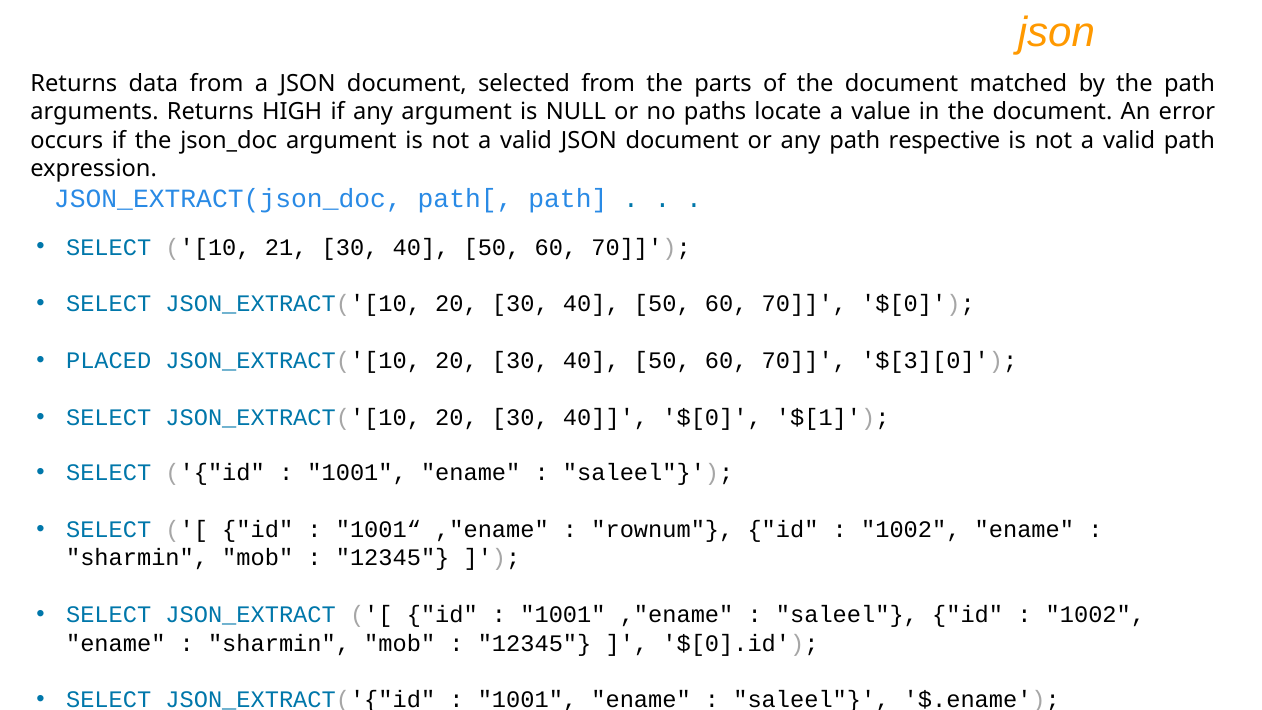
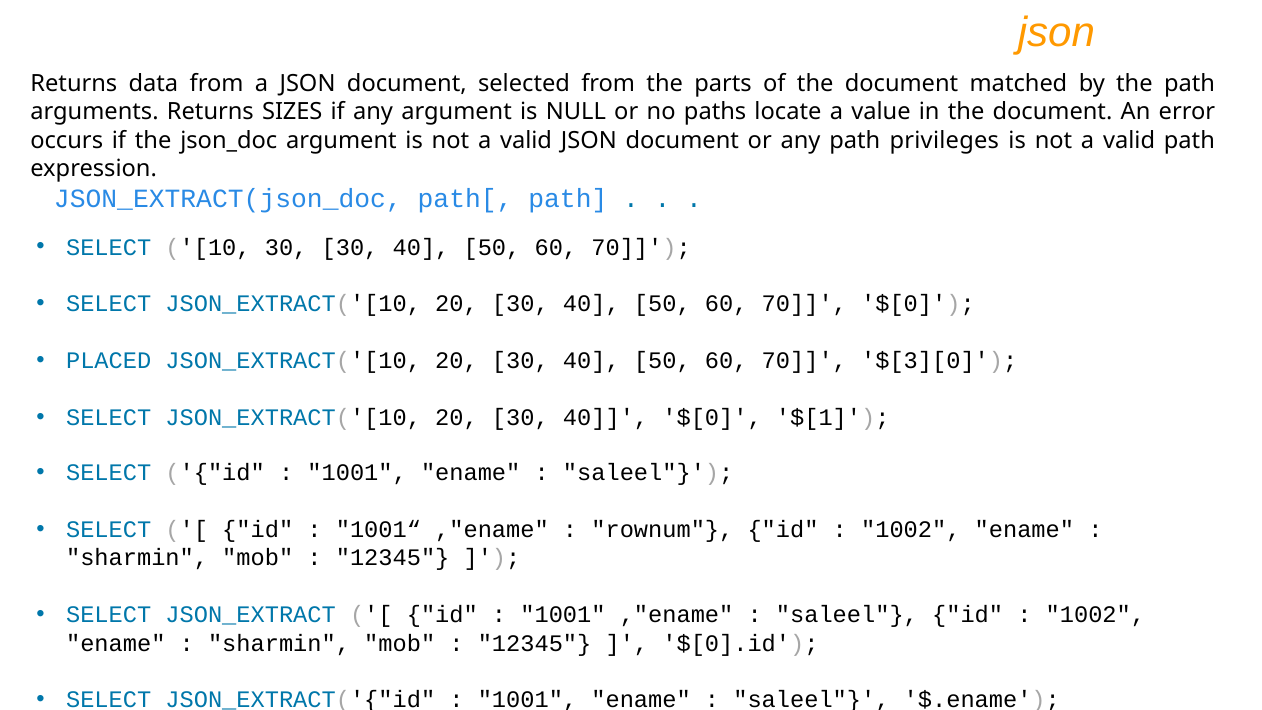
HIGH: HIGH -> SIZES (292, 112)
respective: respective -> privileges (944, 140)
10 21: 21 -> 30 (286, 247)
